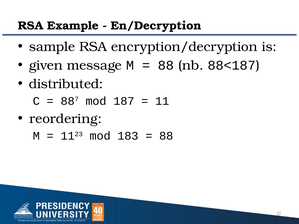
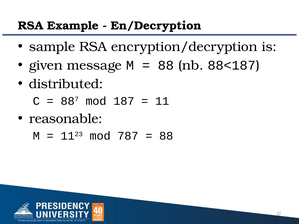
reordering: reordering -> reasonable (66, 119)
183: 183 -> 787 (128, 136)
